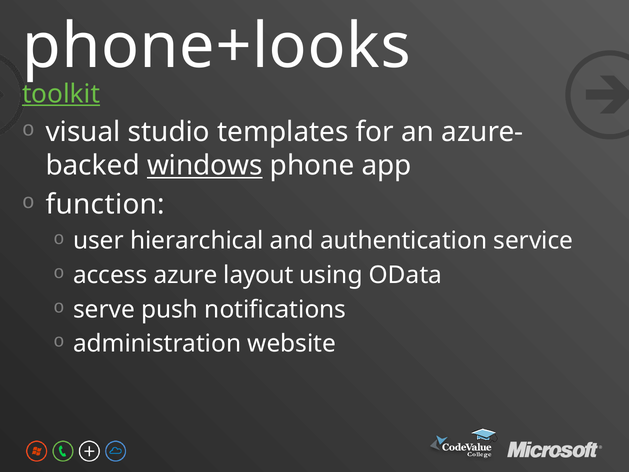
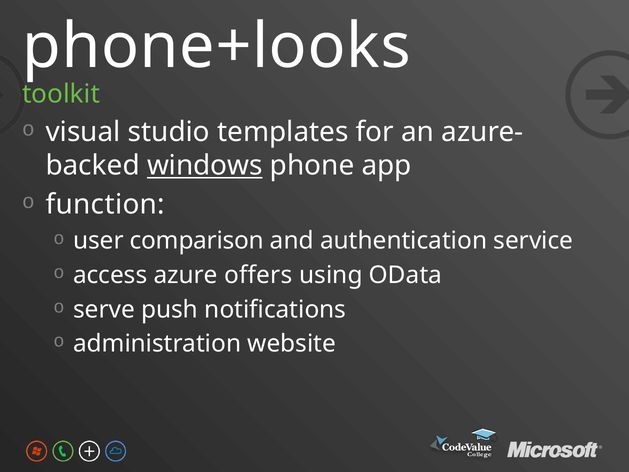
toolkit underline: present -> none (61, 94)
hierarchical: hierarchical -> comparison (197, 241)
layout: layout -> offers (258, 275)
